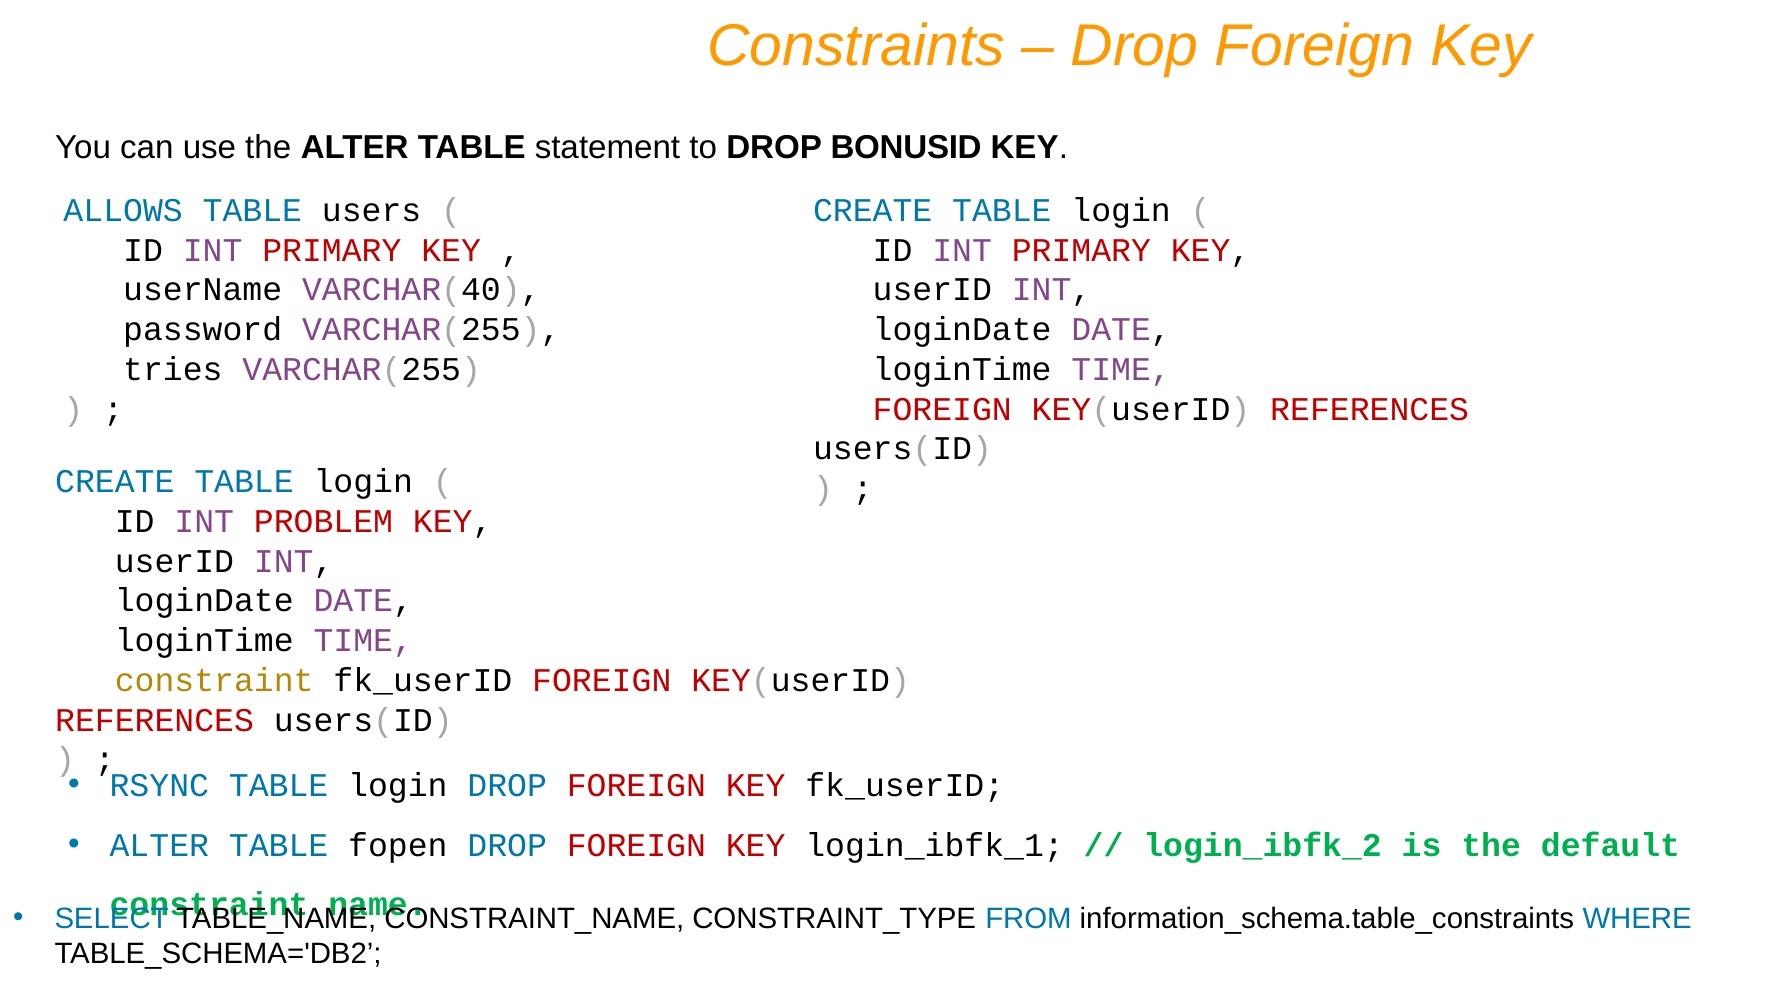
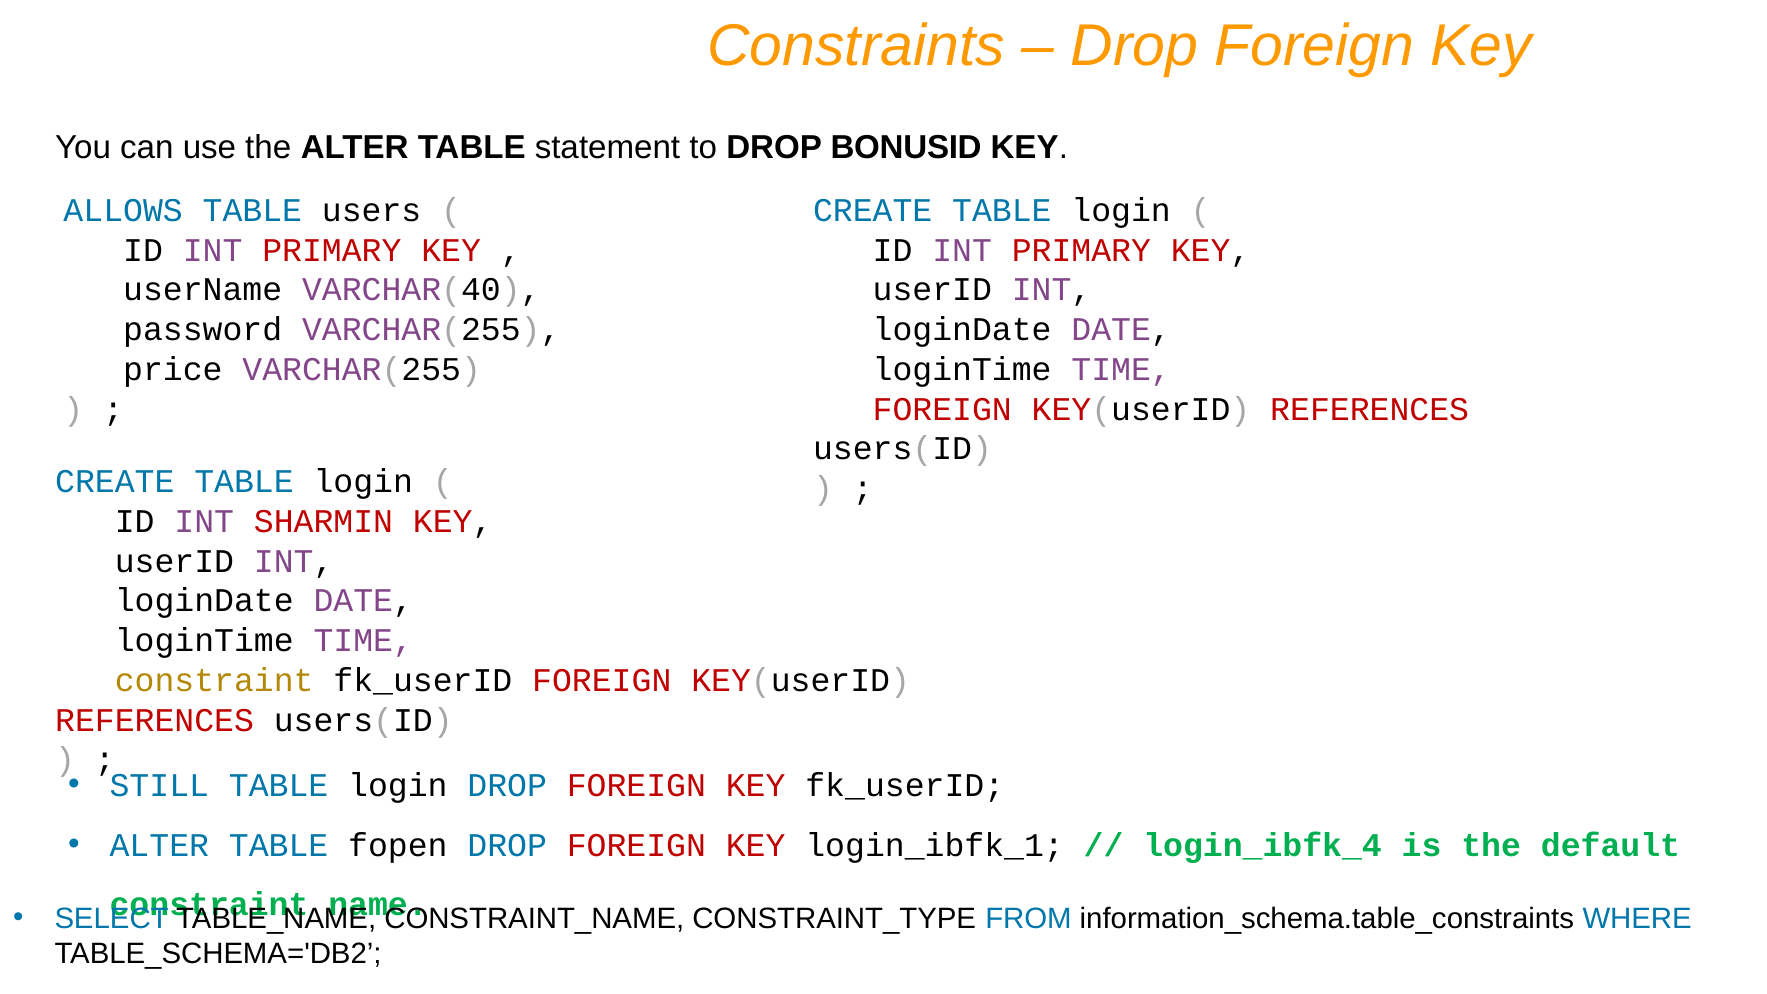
tries: tries -> price (173, 369)
PROBLEM: PROBLEM -> SHARMIN (324, 521)
RSYNC: RSYNC -> STILL (159, 786)
login_ibfk_2: login_ibfk_2 -> login_ibfk_4 (1263, 845)
